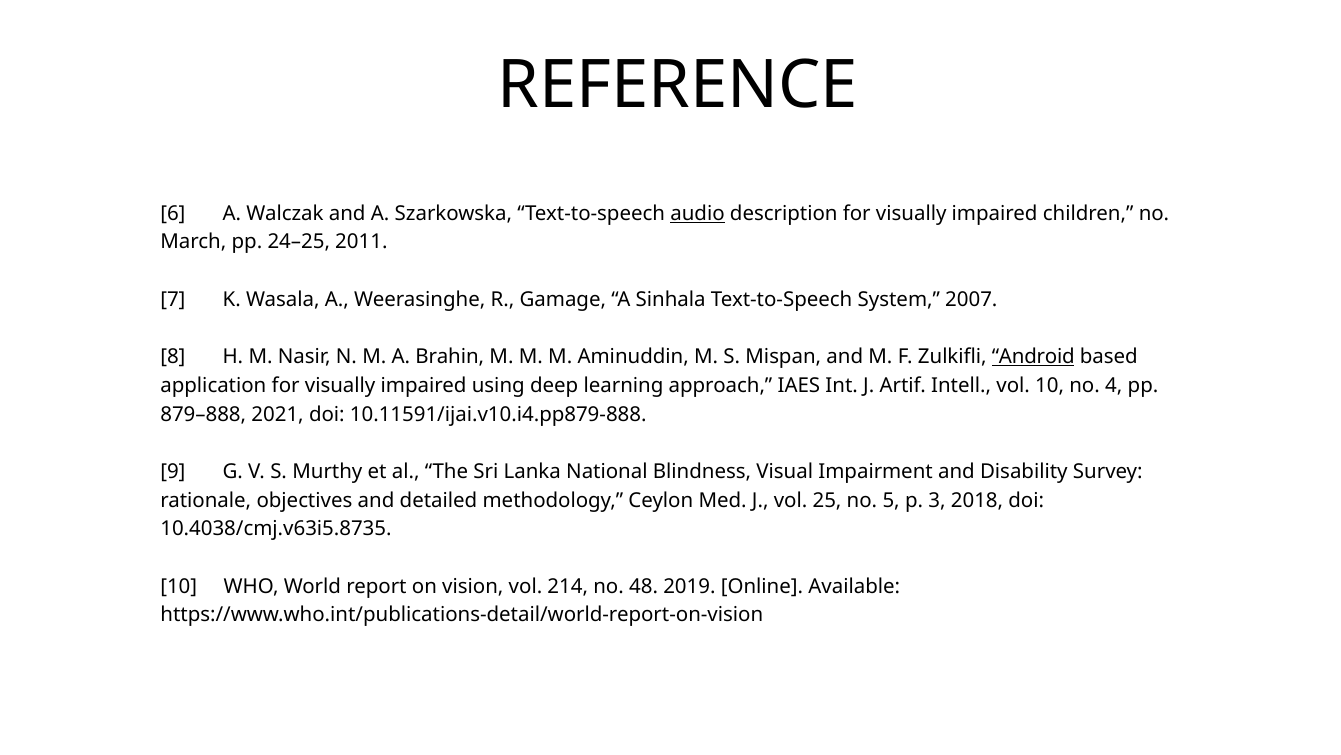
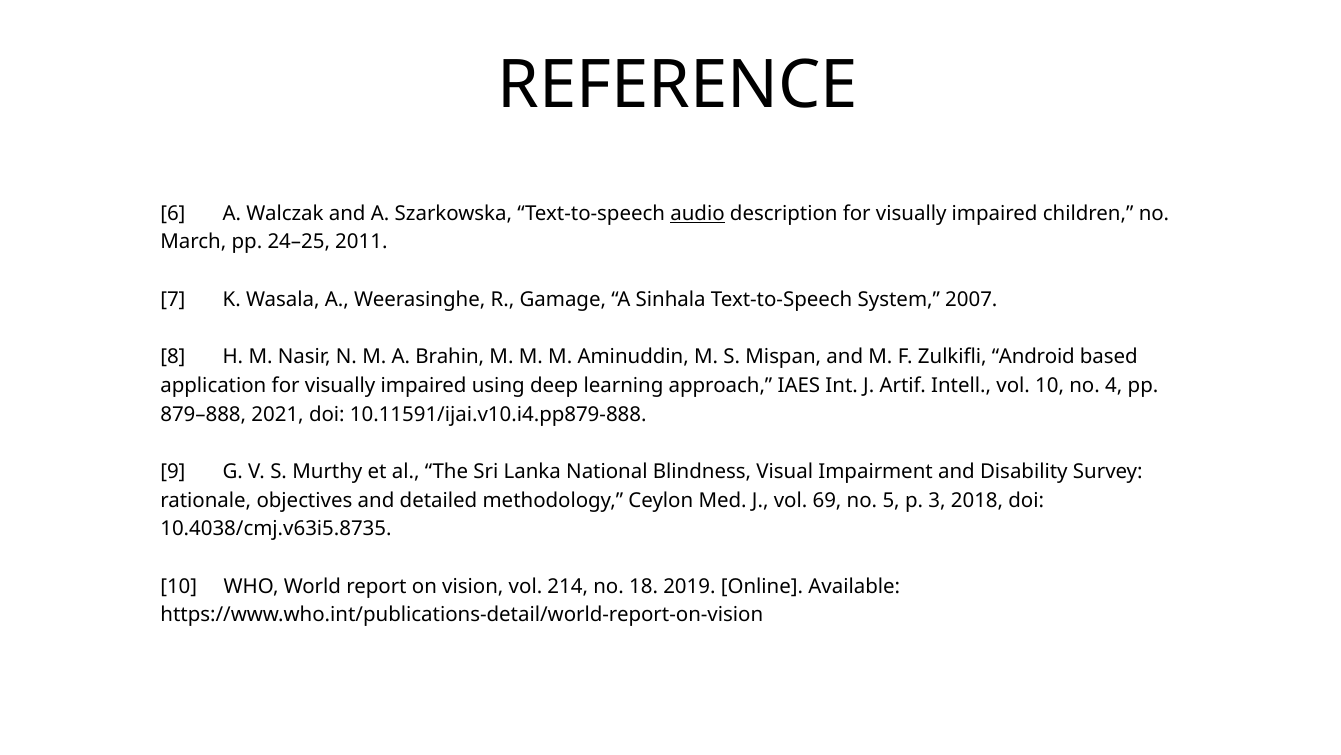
Android underline: present -> none (1033, 357)
25: 25 -> 69 (827, 500)
48: 48 -> 18 (644, 586)
